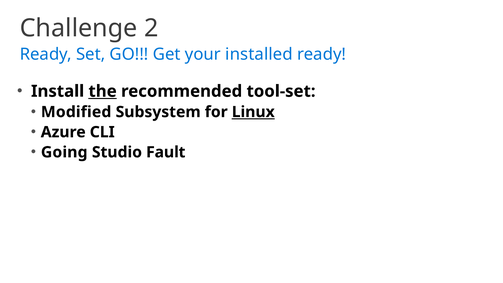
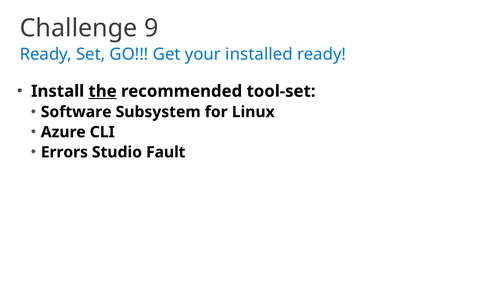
2: 2 -> 9 (151, 28)
Modified: Modified -> Software (76, 112)
Linux underline: present -> none (253, 112)
Going: Going -> Errors (64, 152)
